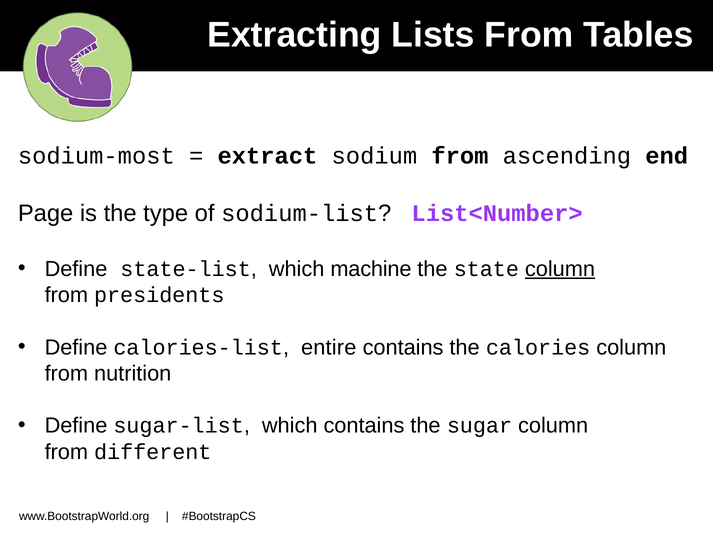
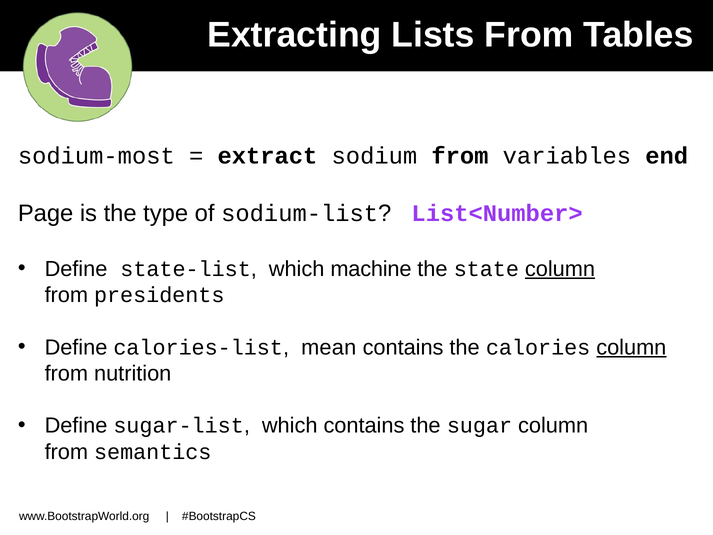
ascending: ascending -> variables (567, 156)
entire: entire -> mean (329, 347)
column underline: none -> present (631, 347)
different: different -> semantics (153, 452)
